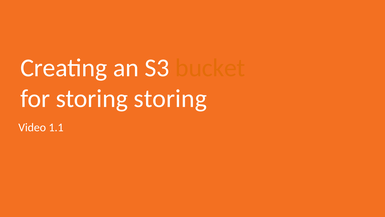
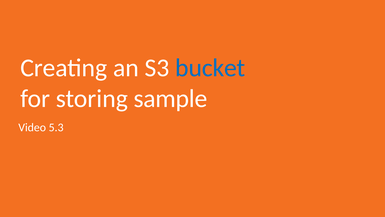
bucket colour: orange -> blue (210, 68)
storing storing: storing -> sample (170, 98)
1.1: 1.1 -> 5.3 (56, 127)
